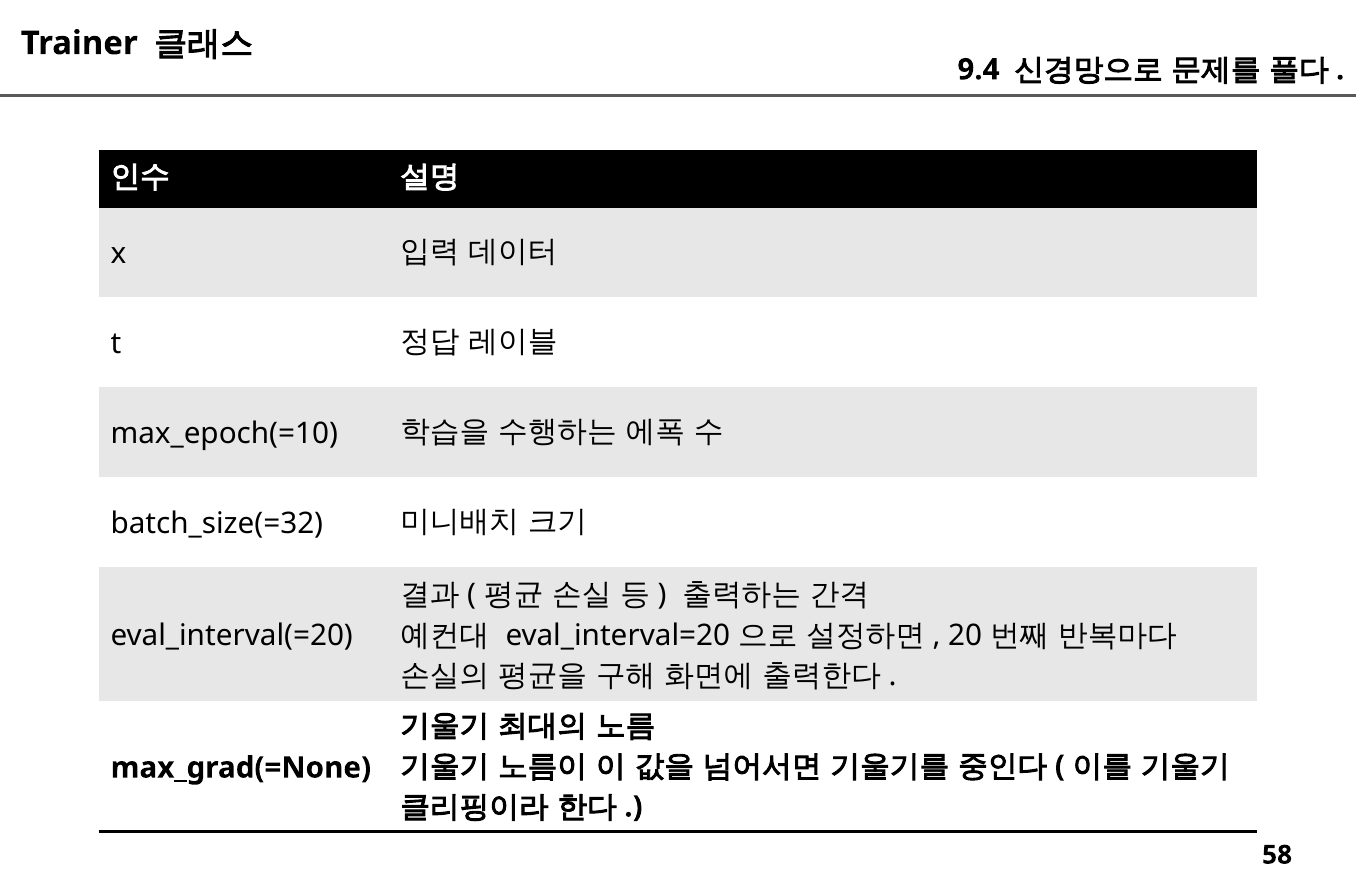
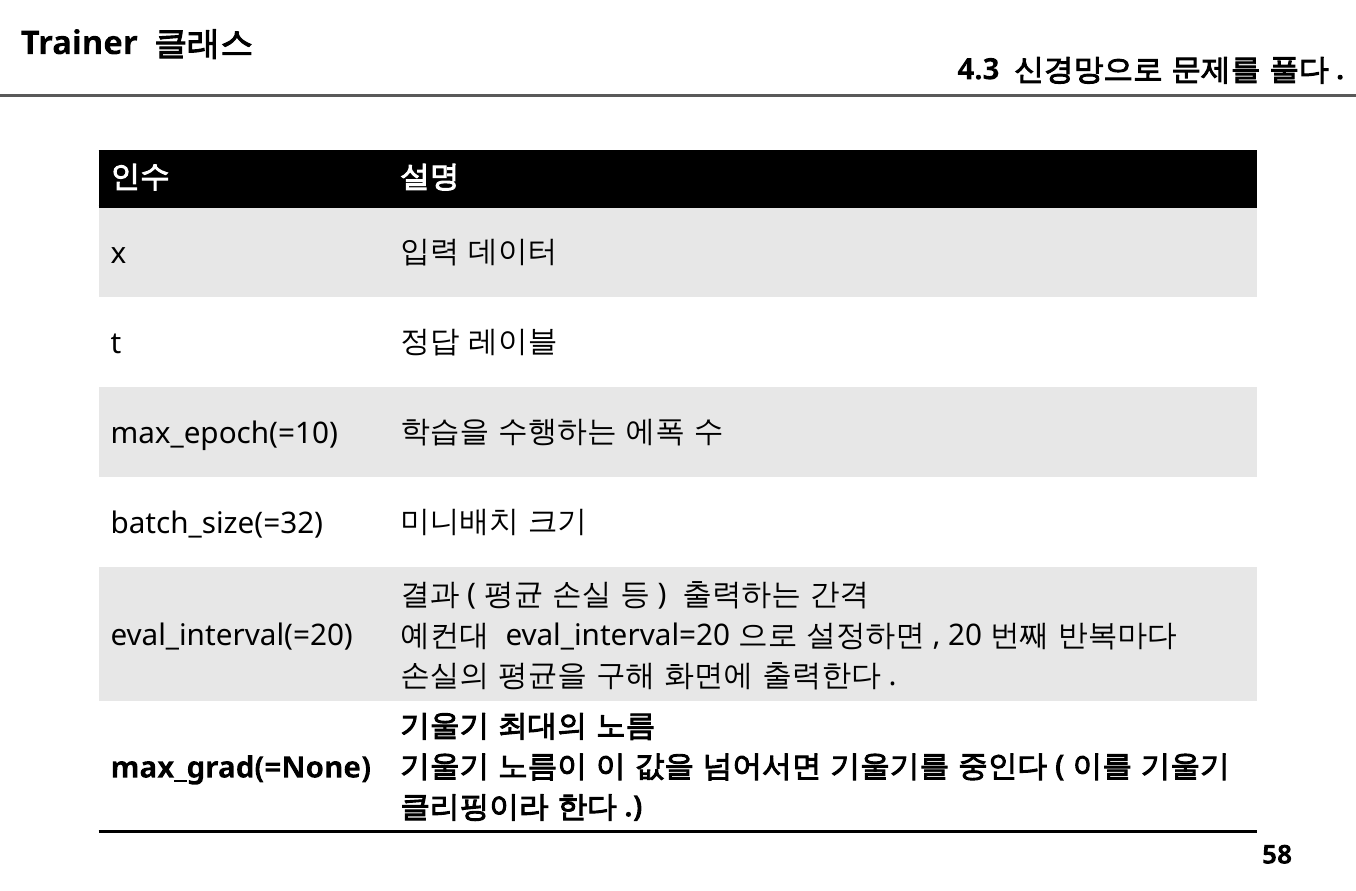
9.4: 9.4 -> 4.3 (978, 69)
